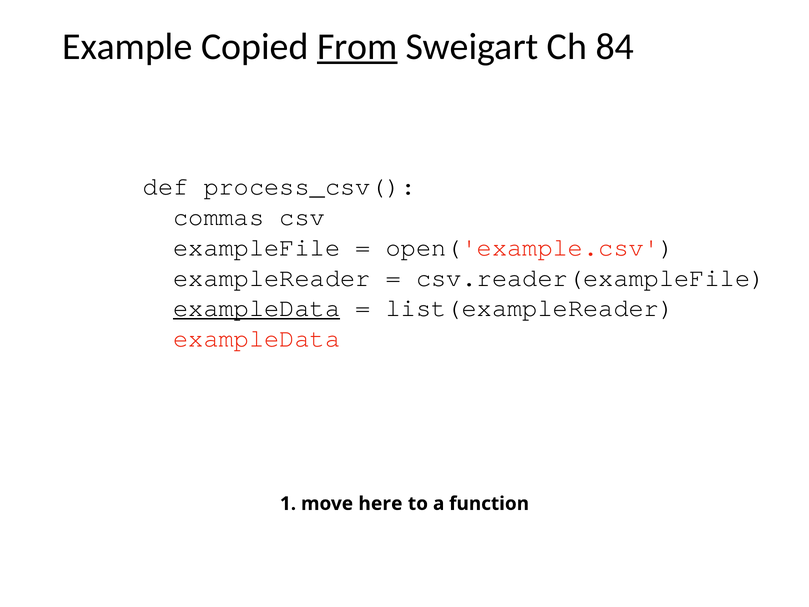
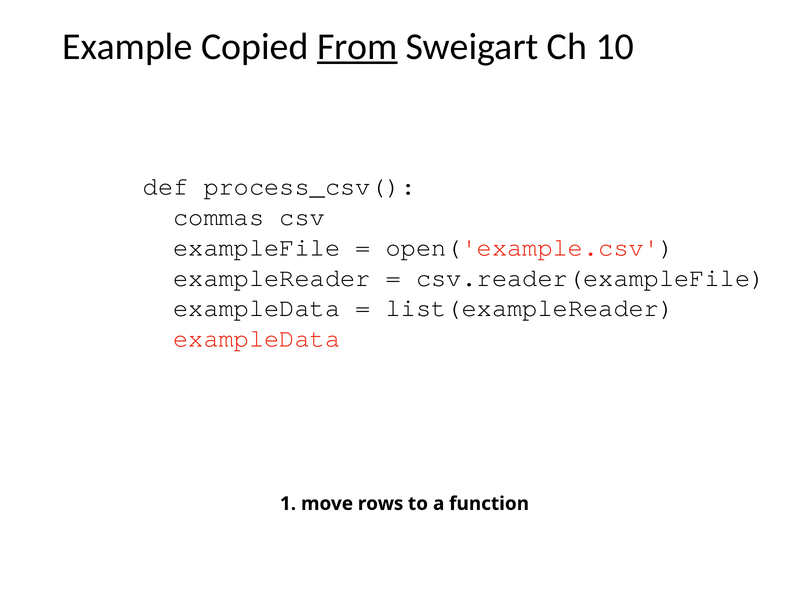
84: 84 -> 10 (615, 47)
exampleData underline: present -> none (257, 308)
here: here -> rows (381, 503)
